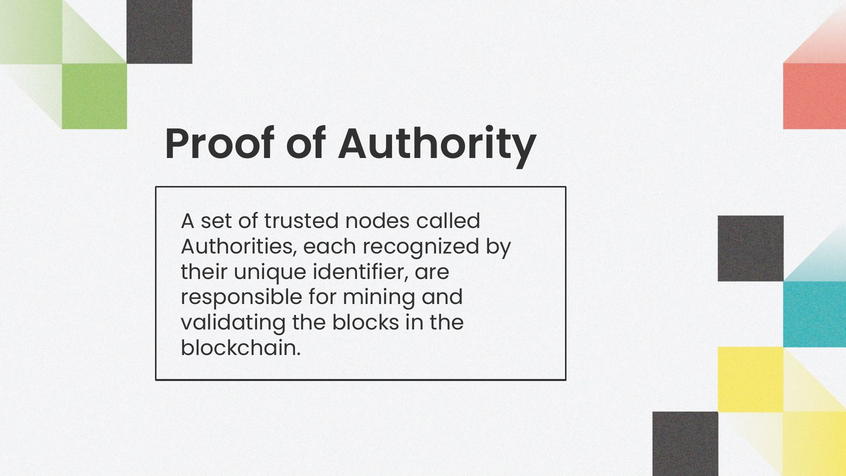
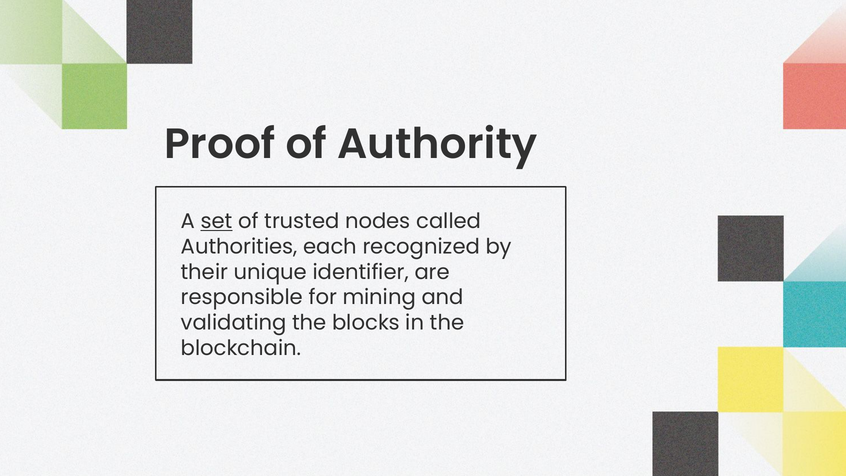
set underline: none -> present (217, 221)
